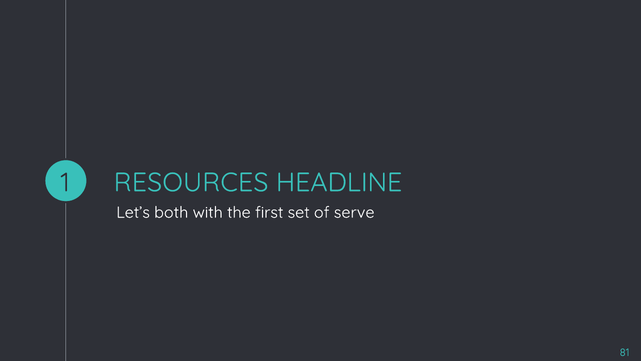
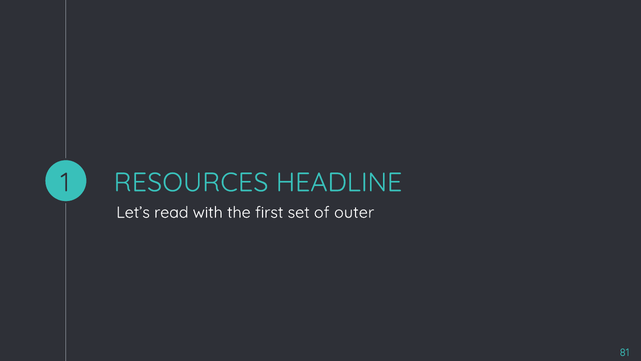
both: both -> read (171, 212)
serve: serve -> outer (354, 212)
